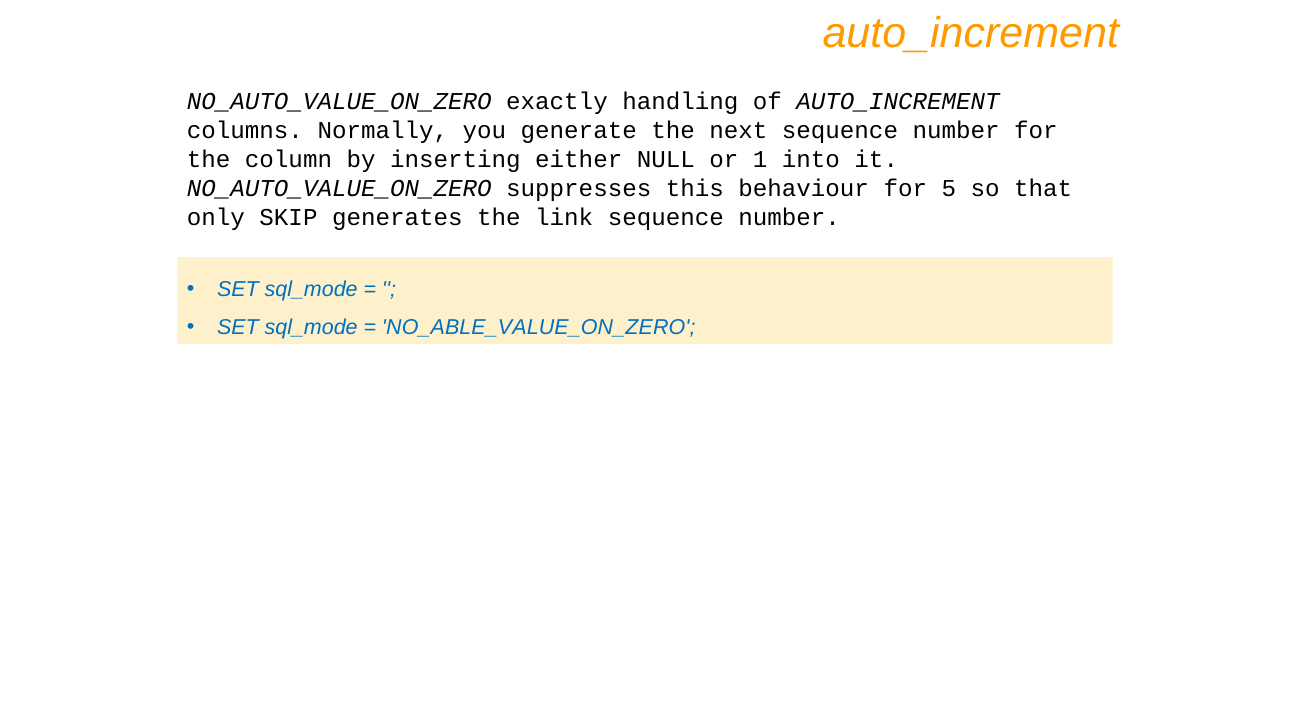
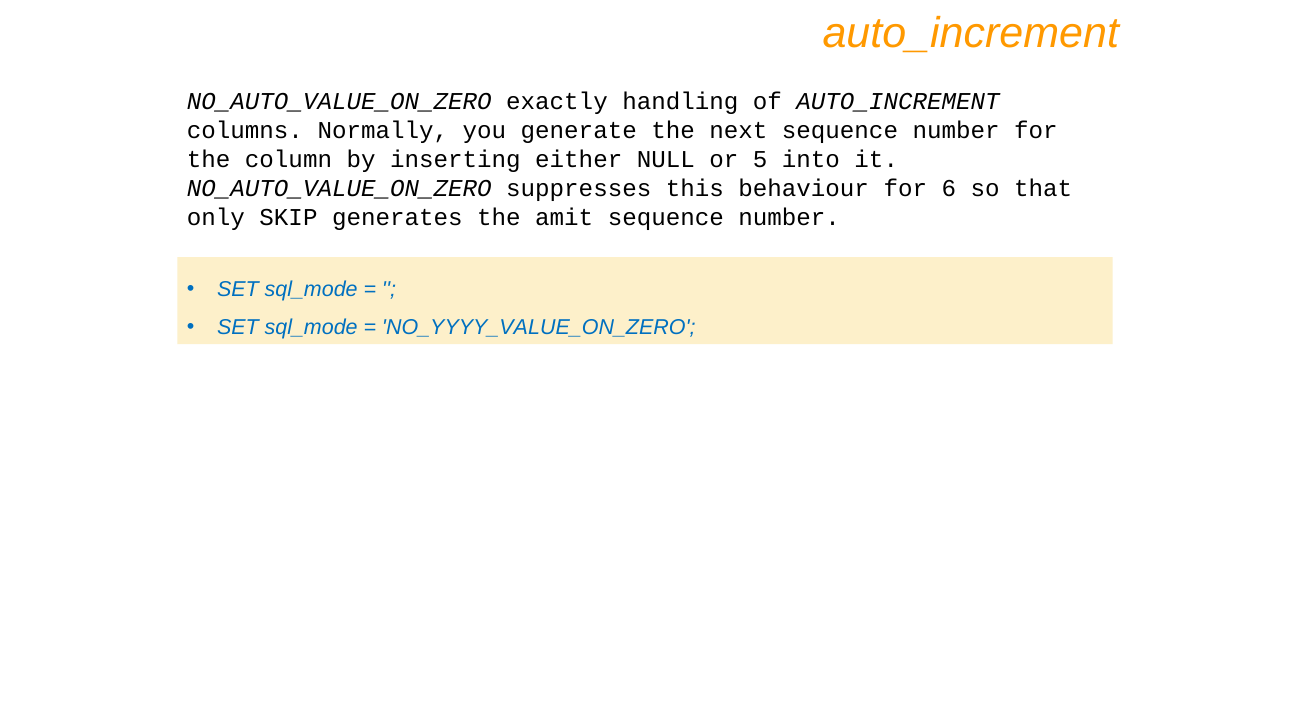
1: 1 -> 5 (760, 160)
5: 5 -> 6 (949, 189)
link: link -> amit (564, 218)
NO_ABLE_VALUE_ON_ZERO: NO_ABLE_VALUE_ON_ZERO -> NO_YYYY_VALUE_ON_ZERO (539, 328)
